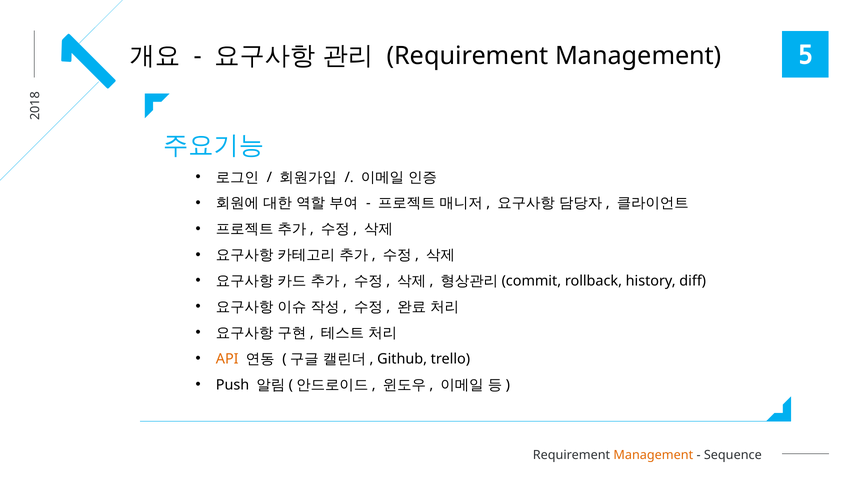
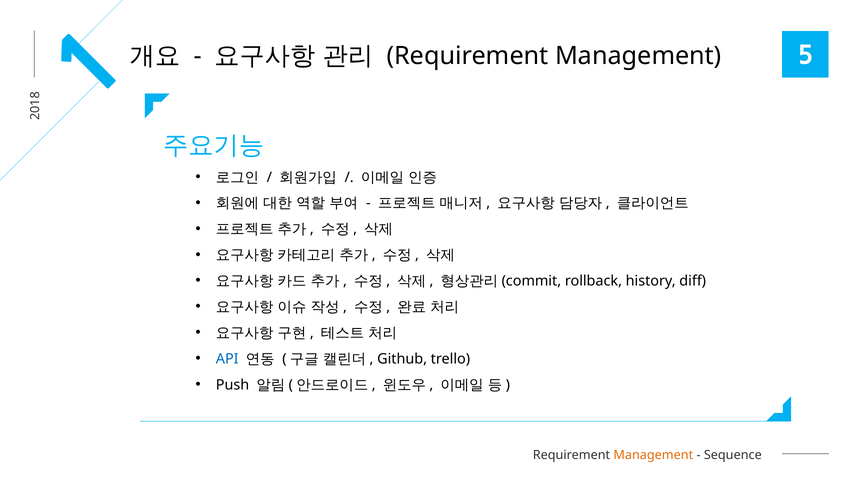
API colour: orange -> blue (227, 359)
